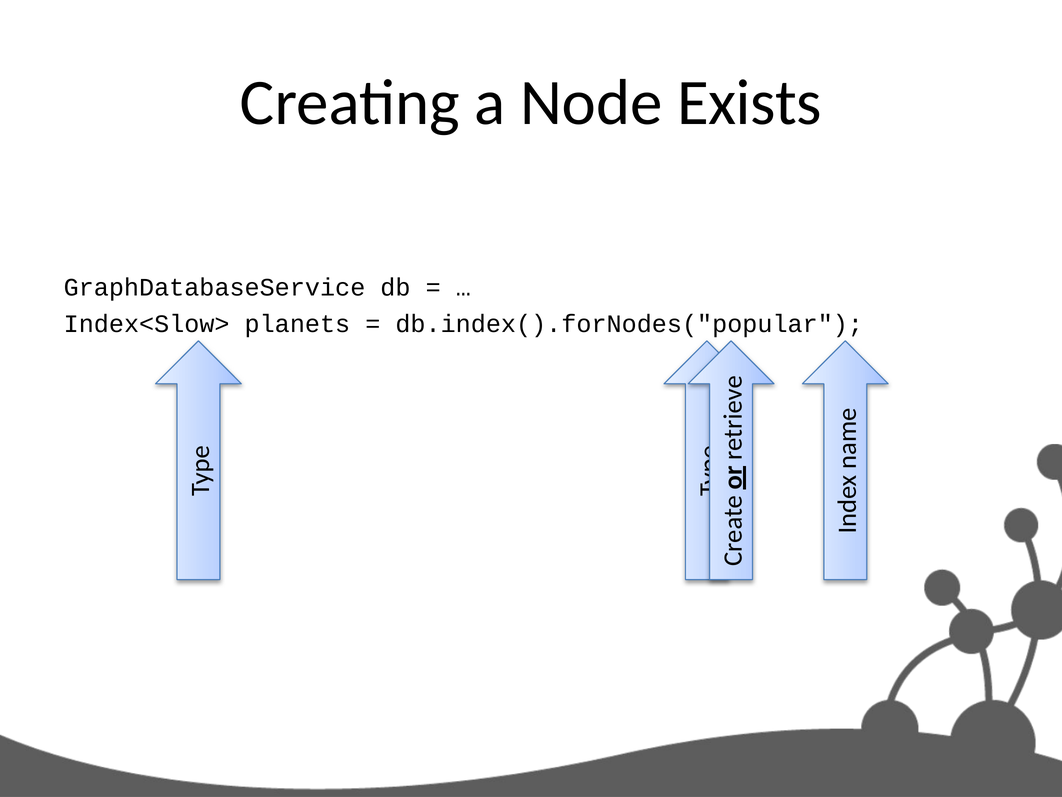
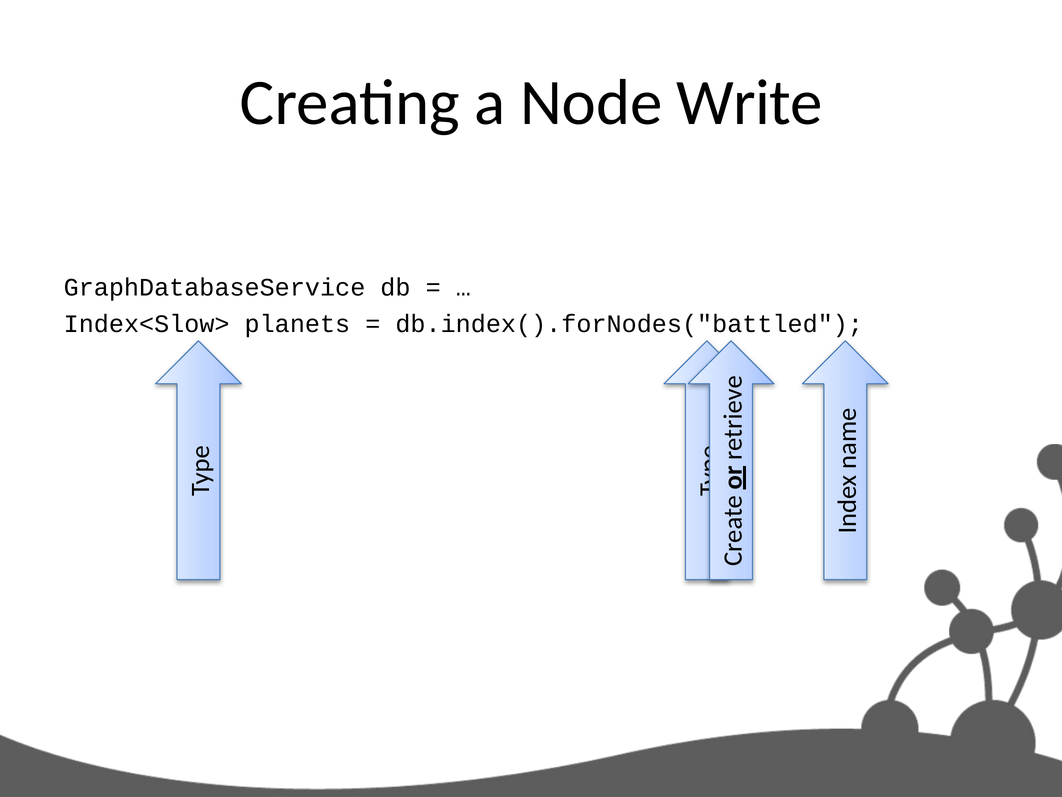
Exists: Exists -> Write (749, 103)
db.index().forNodes("popular: db.index().forNodes("popular -> db.index().forNodes("battled (629, 324)
